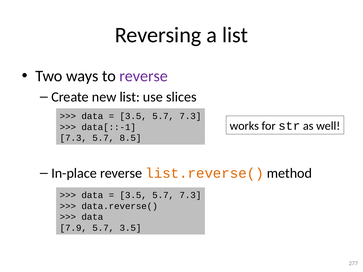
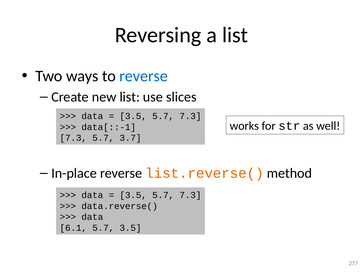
reverse colour: purple -> blue (144, 76)
8.5: 8.5 -> 3.7 (130, 138)
7.9: 7.9 -> 6.1 (73, 228)
